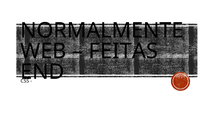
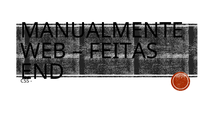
NORMALMENTE: NORMALMENTE -> MANUALMENTE (102, 31)
